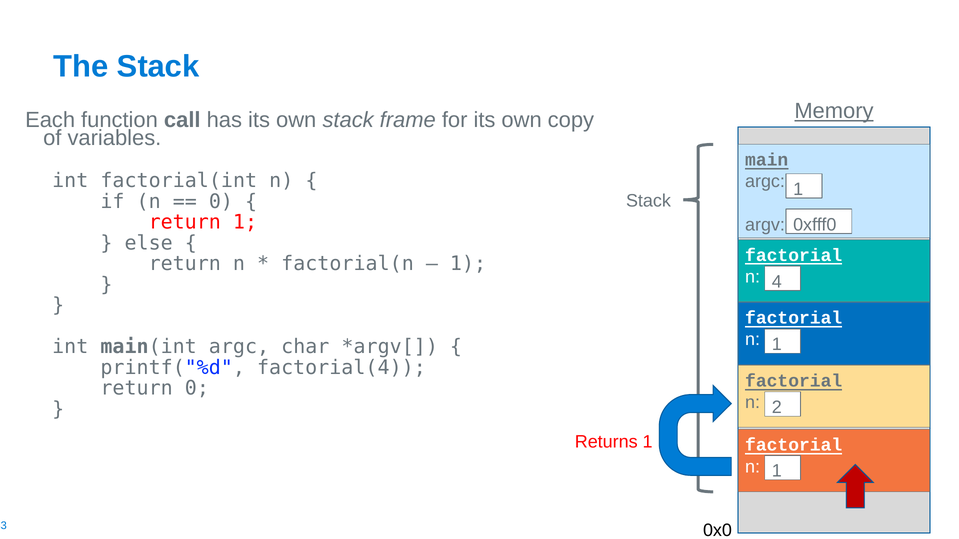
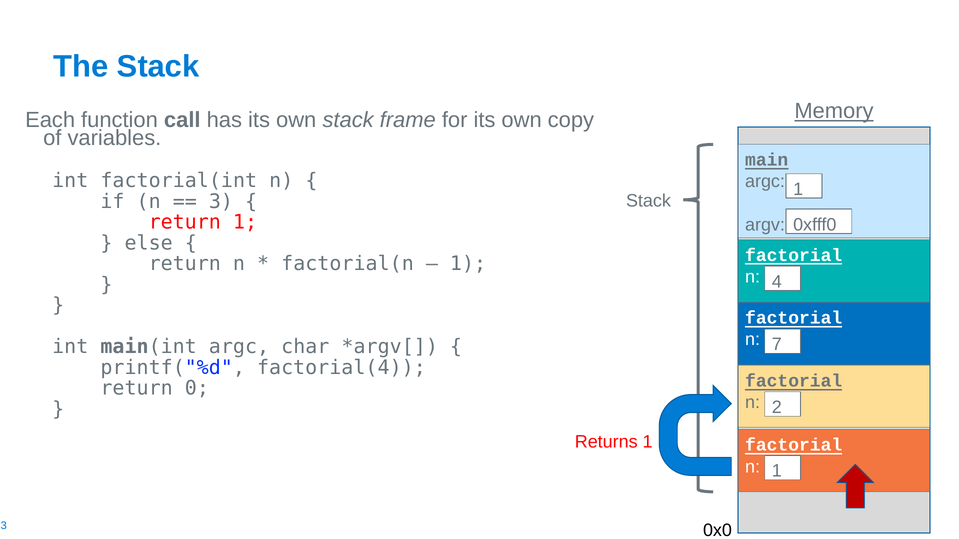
0: 0 -> 3 (221, 202)
1: 1 -> 7 (777, 345)
